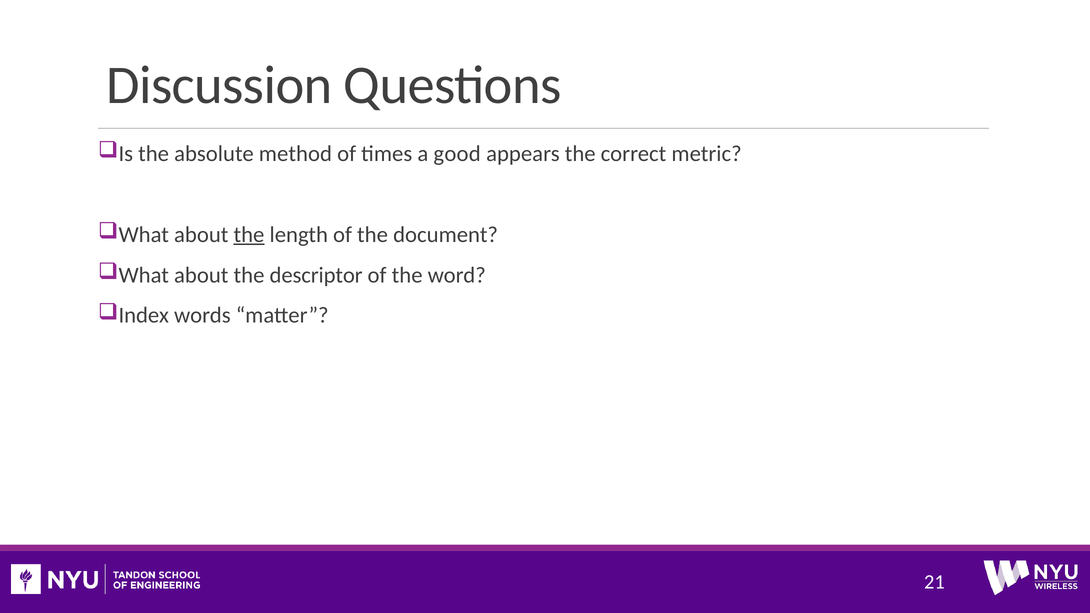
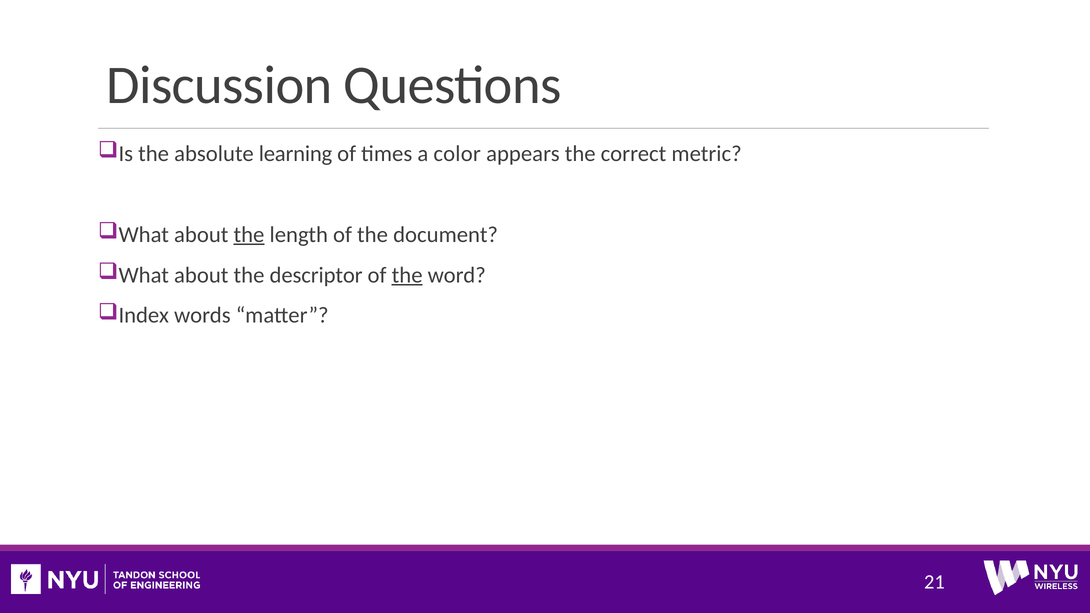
method: method -> learning (296, 154)
good: good -> color (457, 154)
the underline: none -> present (407, 275)
